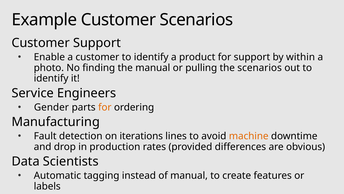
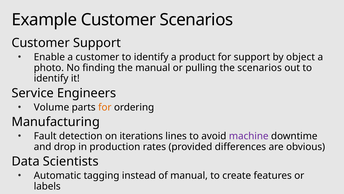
within: within -> object (301, 57)
Gender: Gender -> Volume (51, 107)
machine colour: orange -> purple (249, 136)
